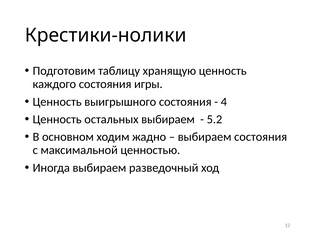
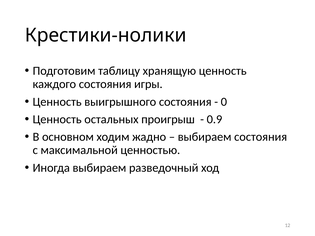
4: 4 -> 0 (224, 102)
остальных выбираем: выбираем -> проигрыш (168, 119)
5.2: 5.2 -> 0.9 (214, 119)
